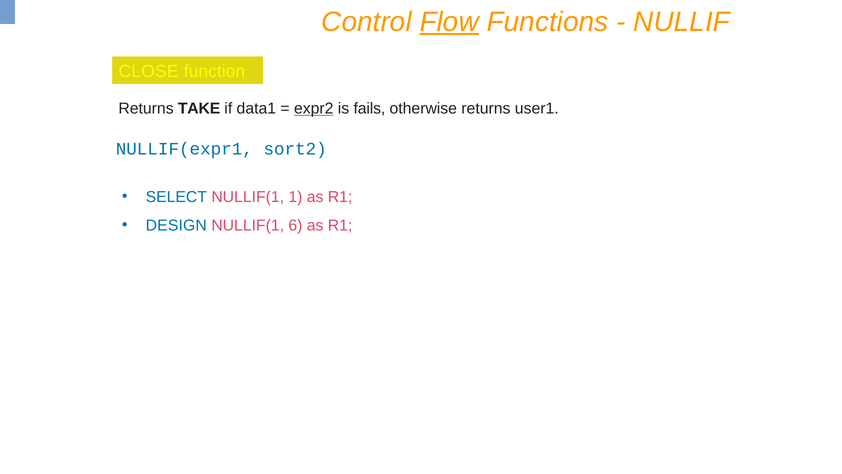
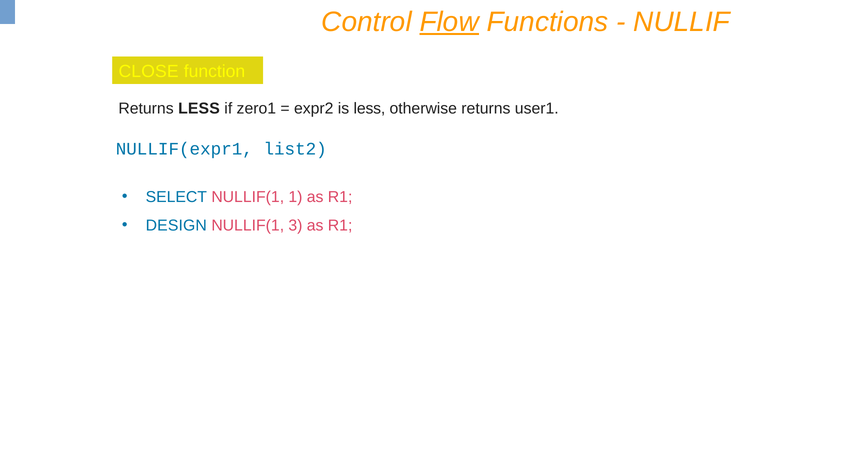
Returns TAKE: TAKE -> LESS (199, 108)
data1: data1 -> zero1 (256, 108)
expr2 underline: present -> none (314, 108)
is fails: fails -> less (369, 108)
sort2: sort2 -> list2 (295, 149)
6: 6 -> 3 (295, 225)
